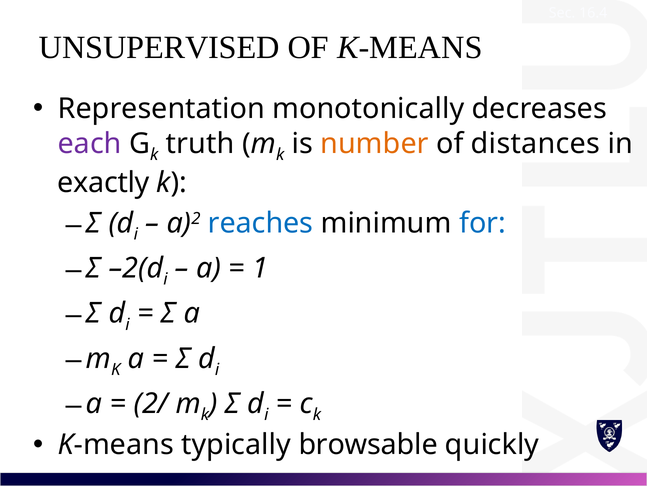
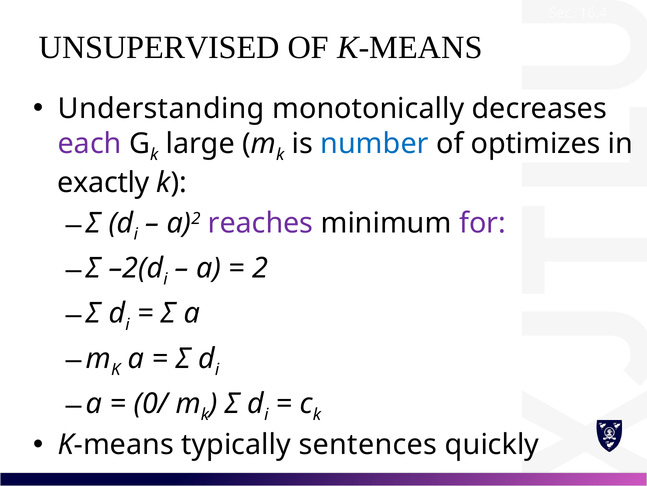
Representation: Representation -> Understanding (161, 109)
truth: truth -> large (200, 143)
number colour: orange -> blue (374, 143)
distances: distances -> optimizes (536, 143)
reaches colour: blue -> purple (261, 223)
for colour: blue -> purple (483, 223)
1: 1 -> 2 (260, 268)
2/: 2/ -> 0/ (151, 403)
browsable: browsable -> sentences (368, 444)
